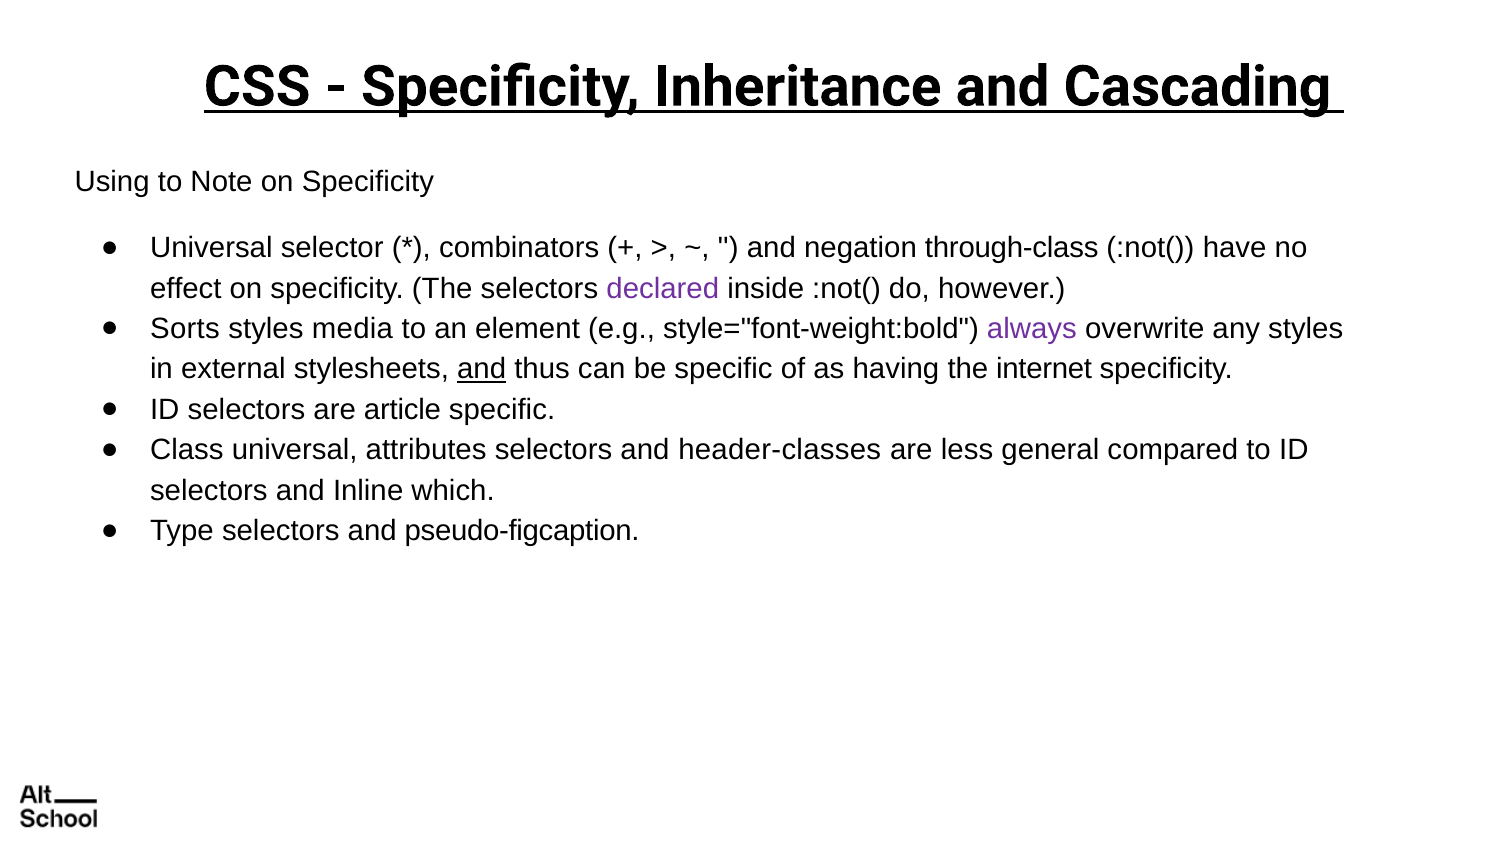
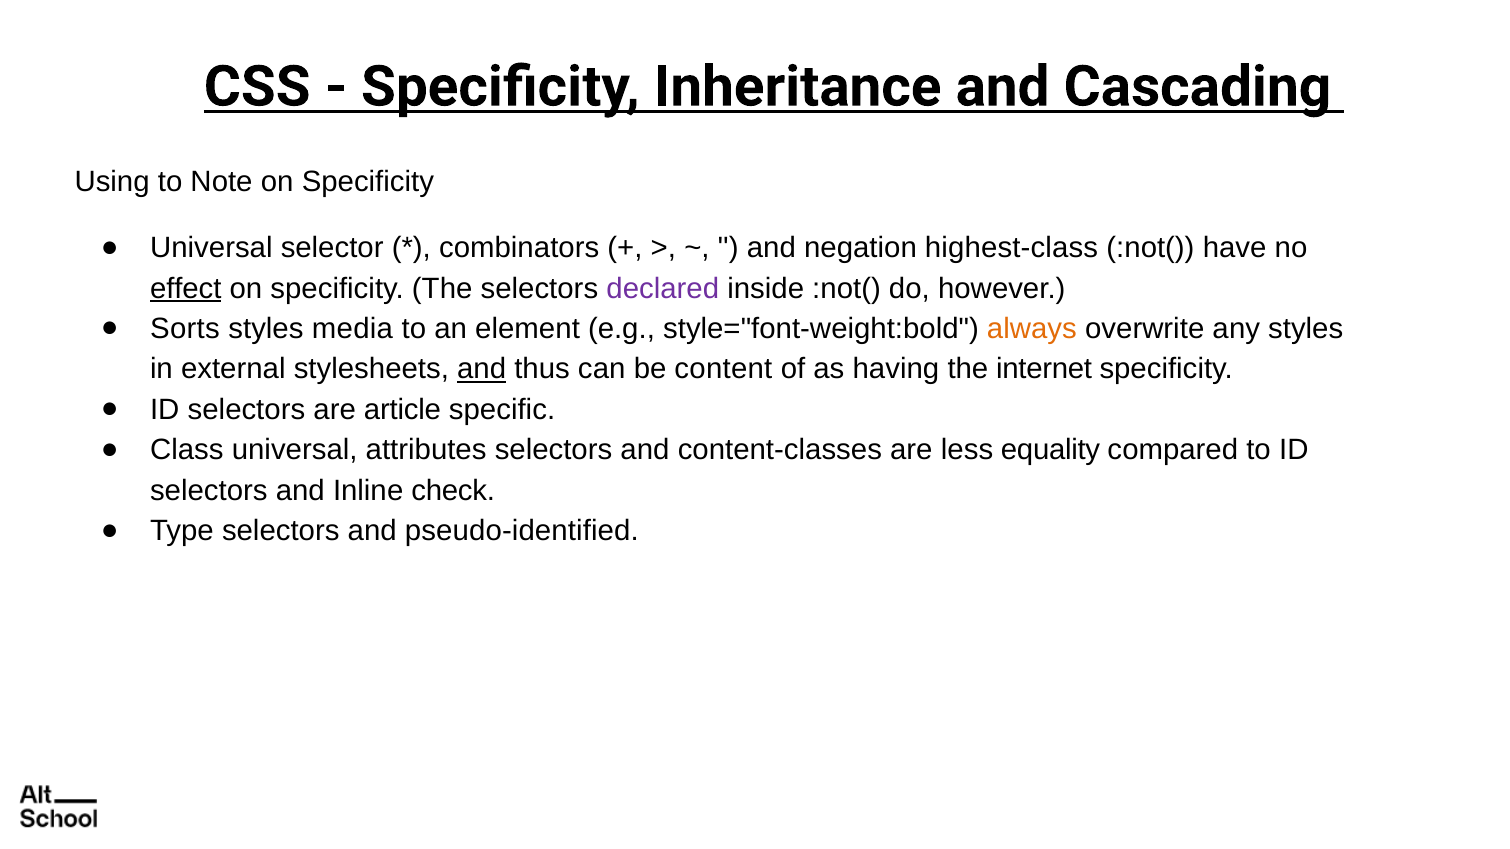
through-class: through-class -> highest-class (1012, 248)
effect underline: none -> present (186, 289)
always colour: purple -> orange (1032, 329)
be specific: specific -> content (723, 369)
header-classes: header-classes -> content-classes (780, 450)
general: general -> equality (1051, 450)
which: which -> check (453, 491)
pseudo-figcaption: pseudo-figcaption -> pseudo-identified (522, 531)
